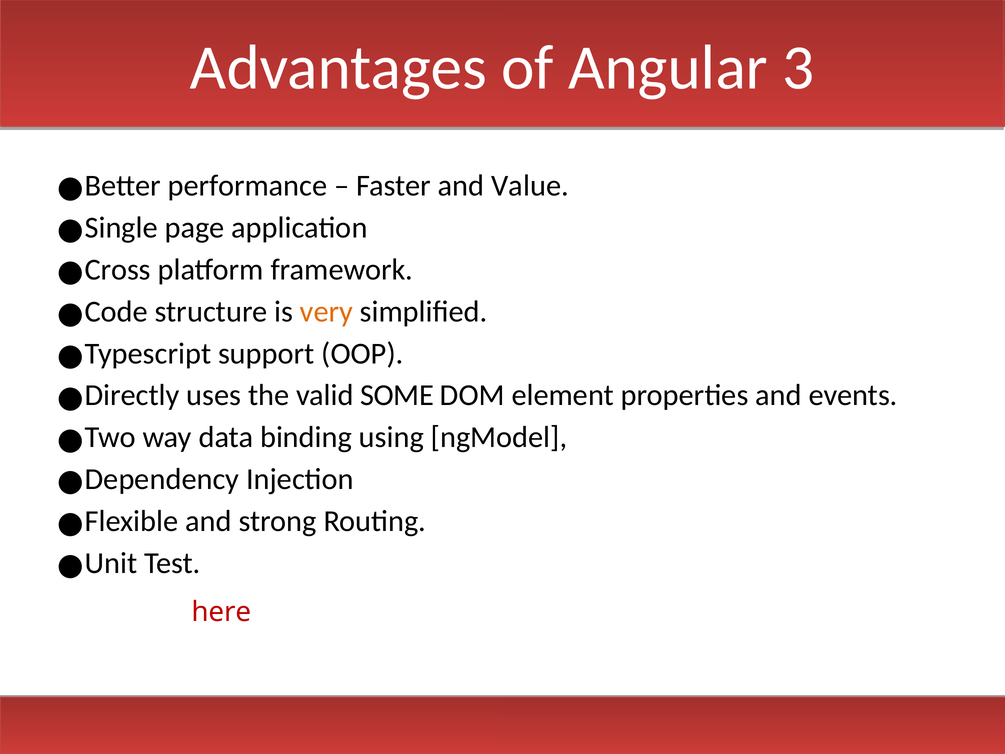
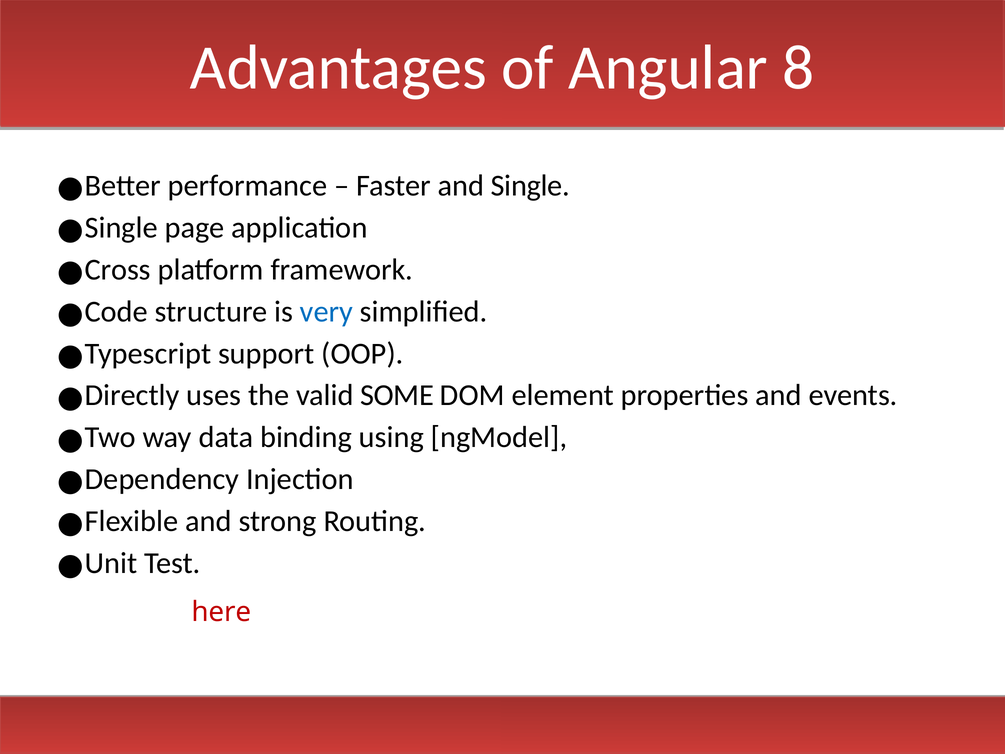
3: 3 -> 8 (798, 68)
Value: Value -> Single (530, 186)
very colour: orange -> blue (326, 311)
